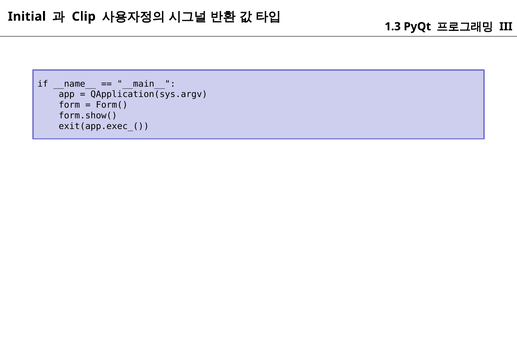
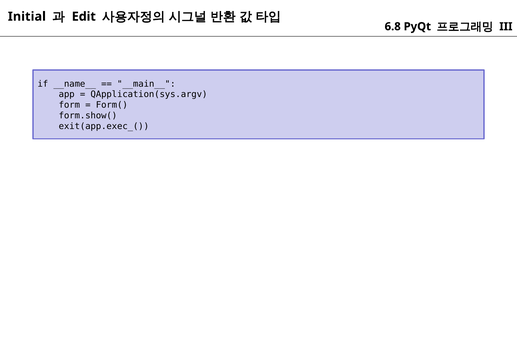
Clip: Clip -> Edit (84, 16)
1.3: 1.3 -> 6.8 (393, 26)
